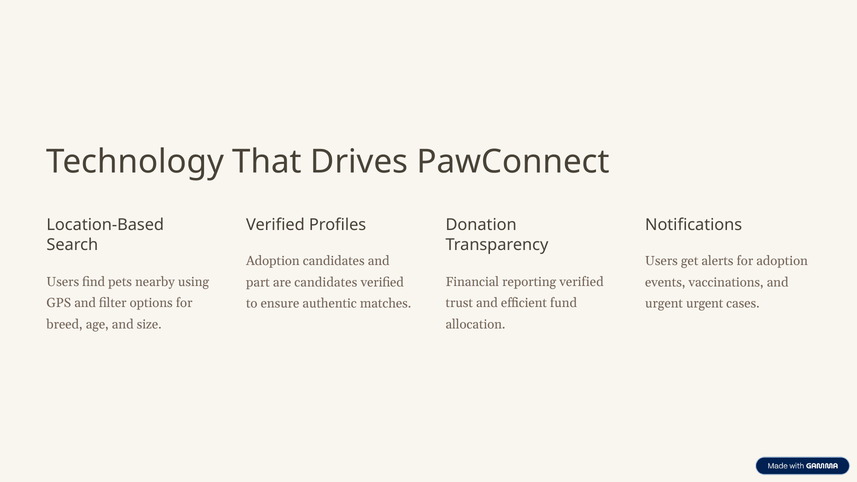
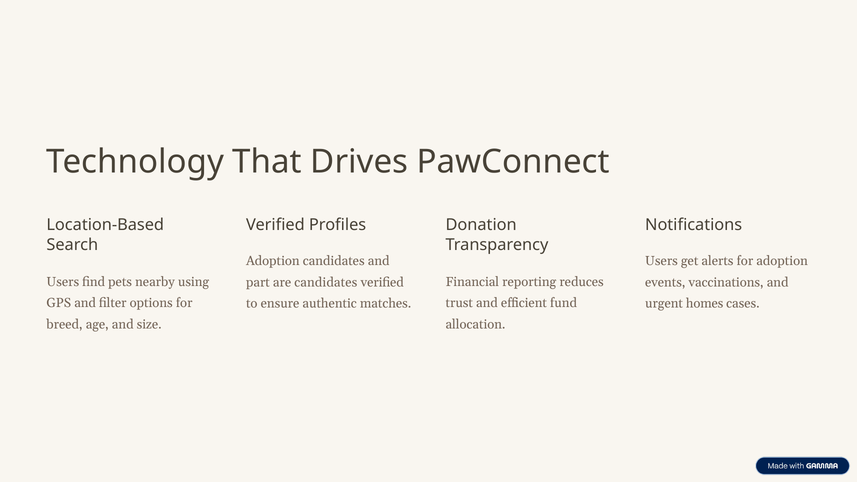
reporting verified: verified -> reduces (582, 282)
urgent urgent: urgent -> homes (705, 304)
